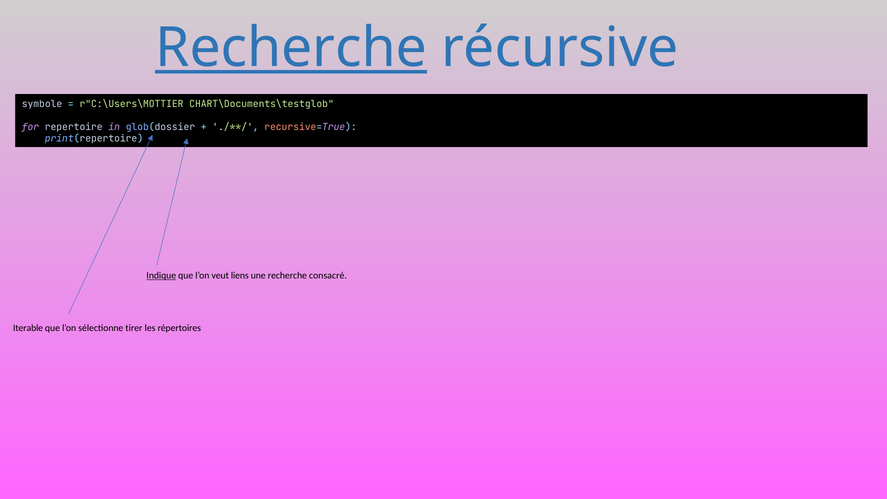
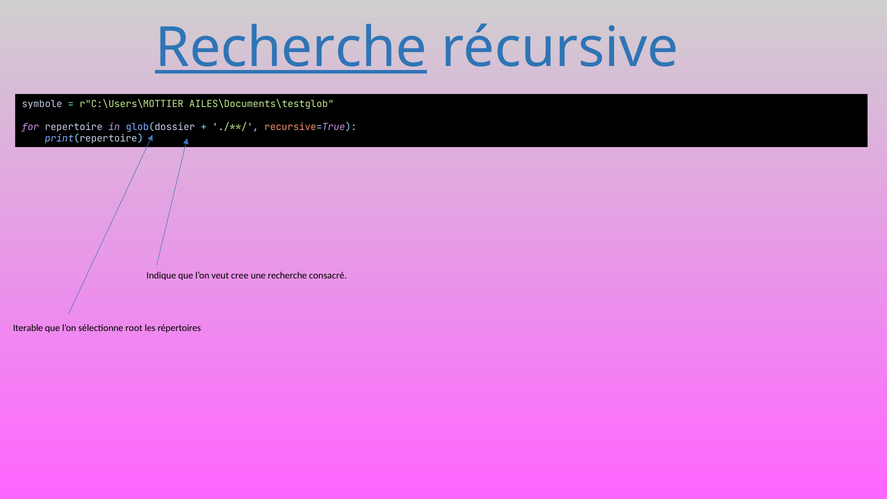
CHART\Documents\testglob: CHART\Documents\testglob -> AILES\Documents\testglob (262, 104)
Indique underline: present -> none (161, 276)
liens: liens -> cree (240, 276)
tirer: tirer -> root (134, 328)
